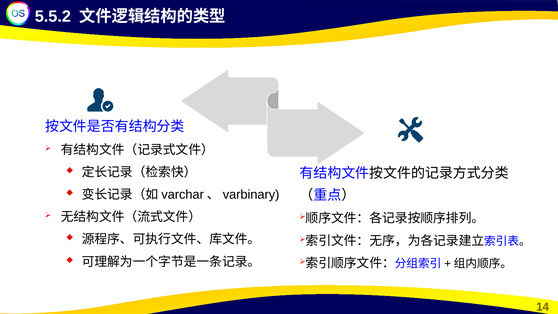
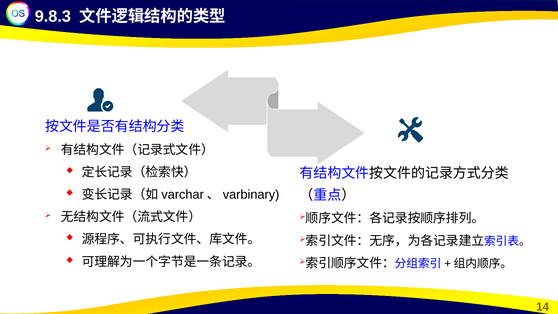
5.5.2: 5.5.2 -> 9.8.3 (53, 17)
